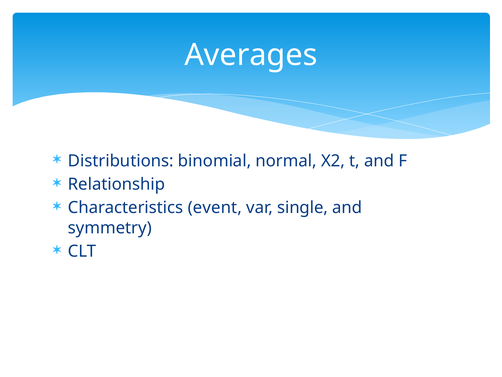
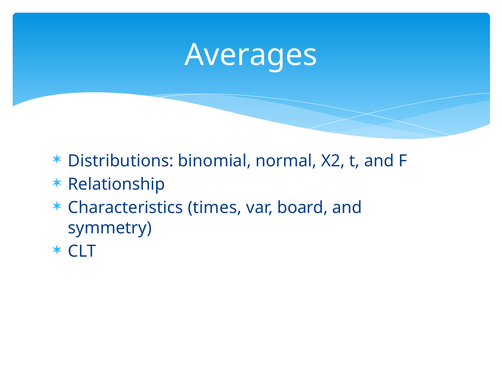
event: event -> times (215, 207)
single: single -> board (303, 207)
